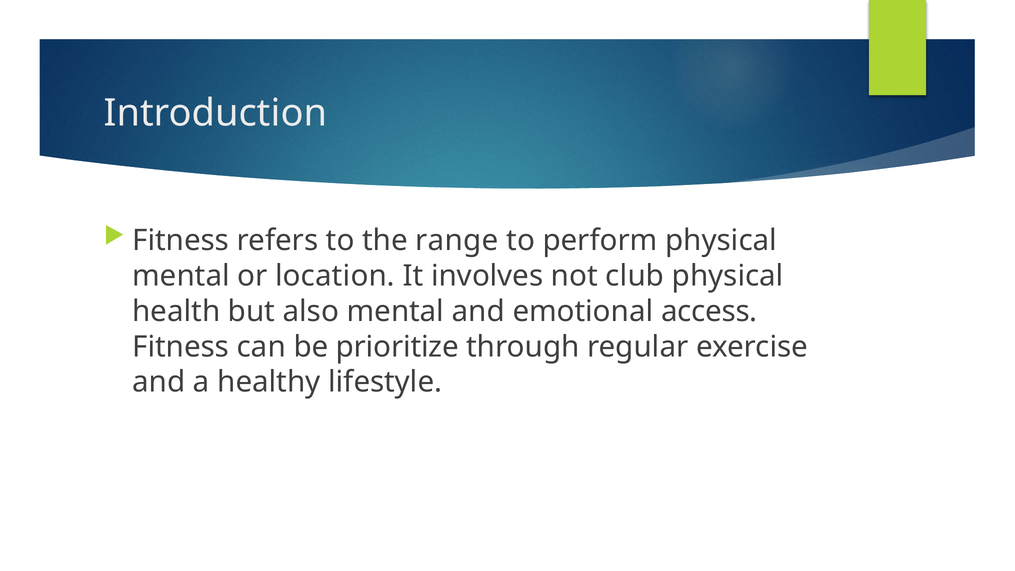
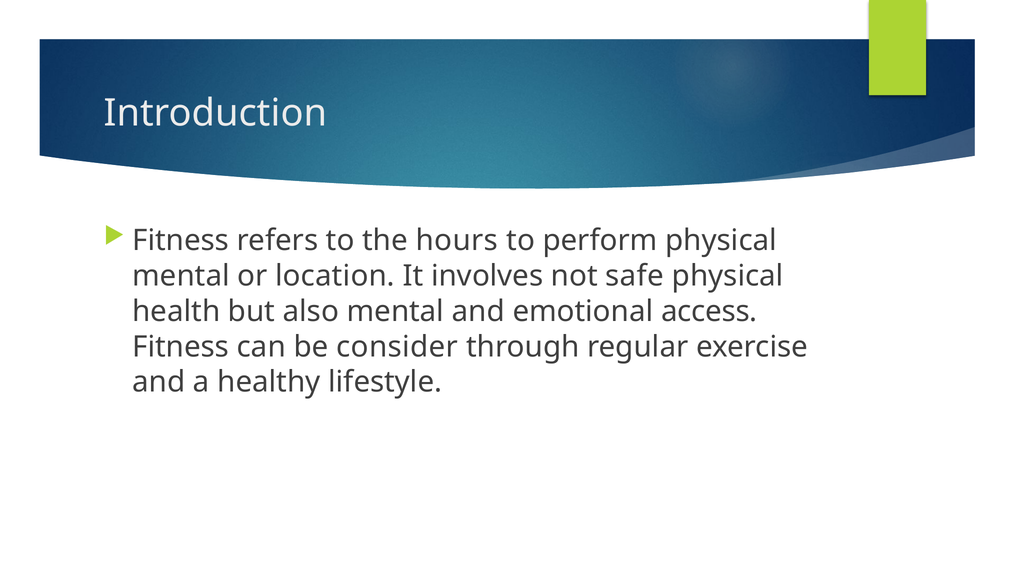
range: range -> hours (457, 240)
club: club -> safe (635, 276)
prioritize: prioritize -> consider (397, 347)
